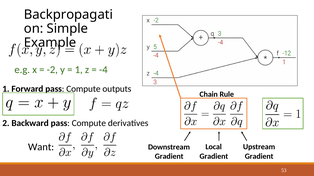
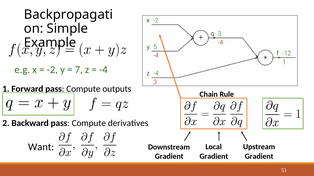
1: 1 -> 7 (79, 70)
